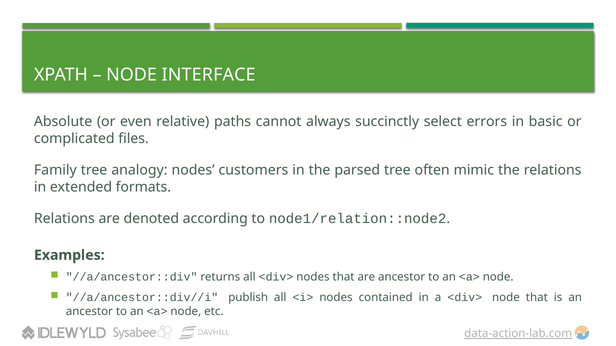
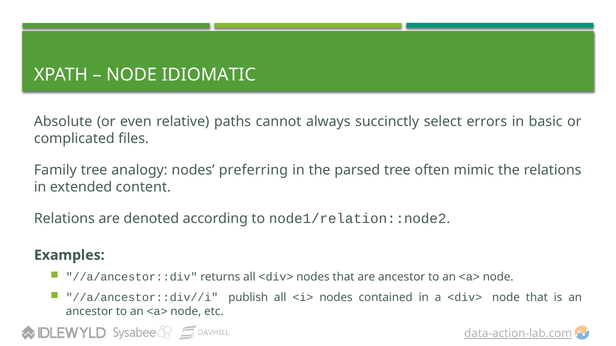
INTERFACE: INTERFACE -> IDIOMATIC (209, 75)
customers: customers -> preferring (253, 171)
formats: formats -> content (143, 187)
